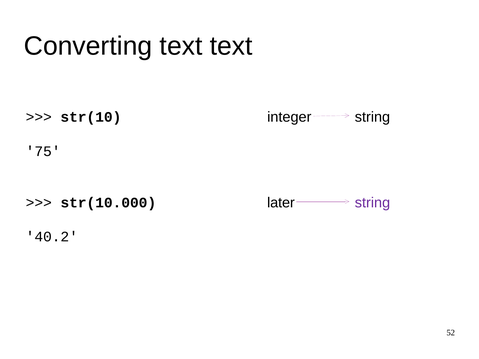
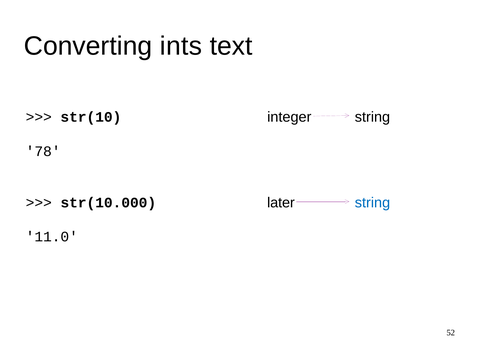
Converting text: text -> ints (181, 46)
75: 75 -> 78 (43, 151)
string colour: purple -> blue (372, 203)
40.2: 40.2 -> 11.0 (52, 237)
